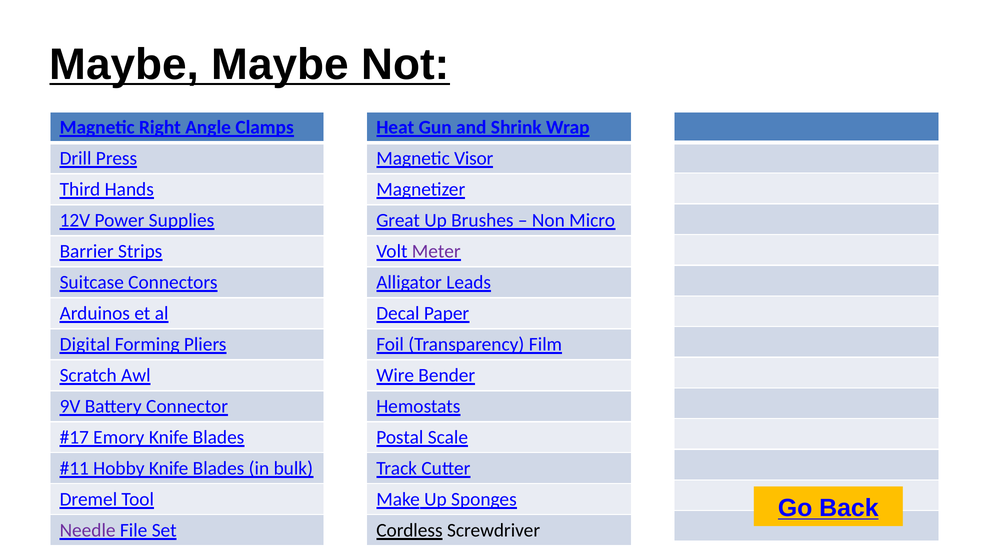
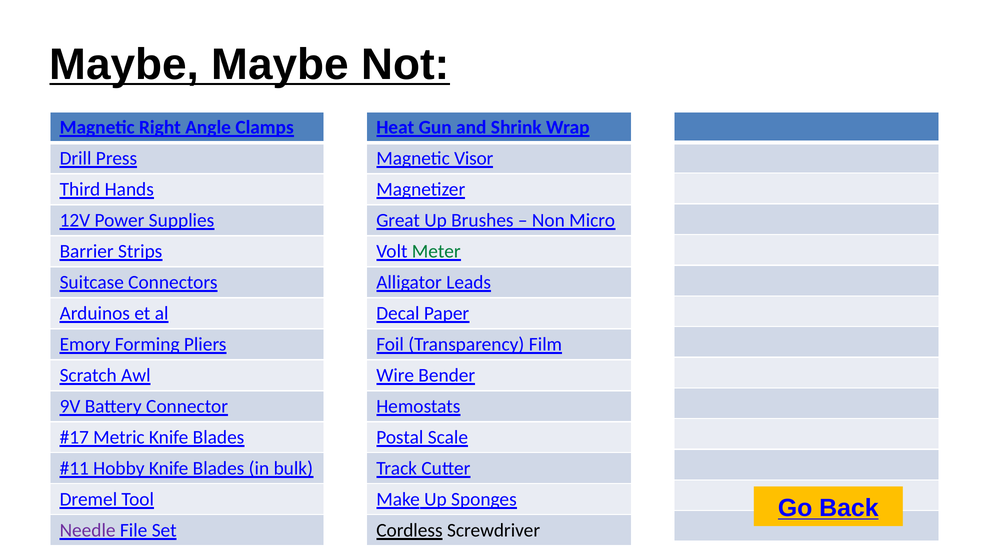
Meter colour: purple -> green (436, 252)
Digital: Digital -> Emory (85, 345)
Emory: Emory -> Metric (119, 438)
